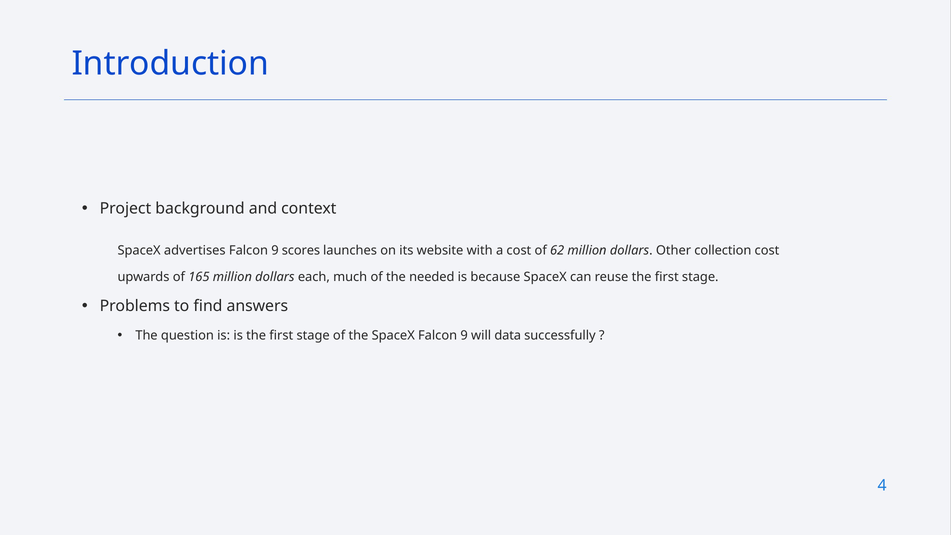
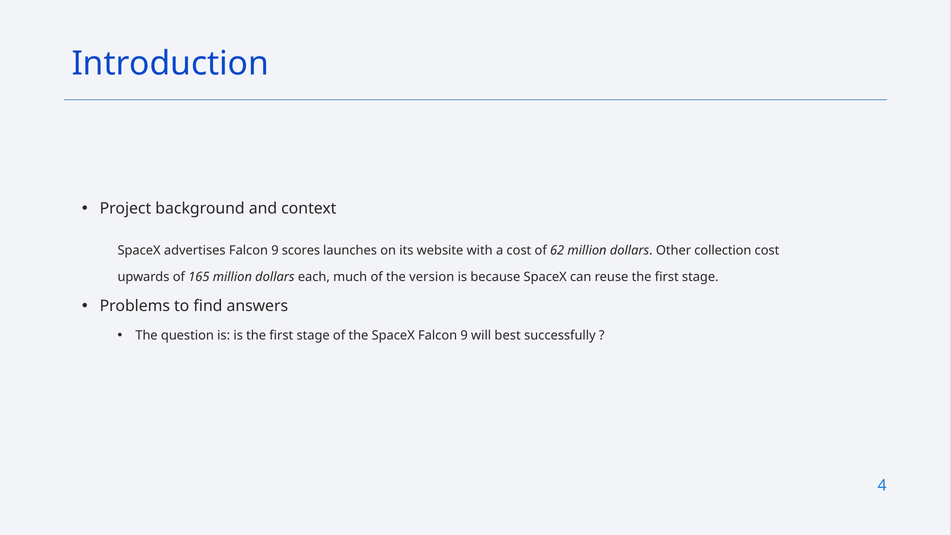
needed: needed -> version (432, 277)
data: data -> best (508, 336)
